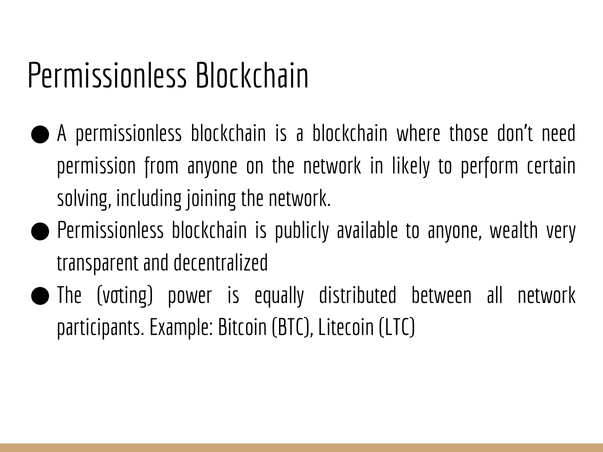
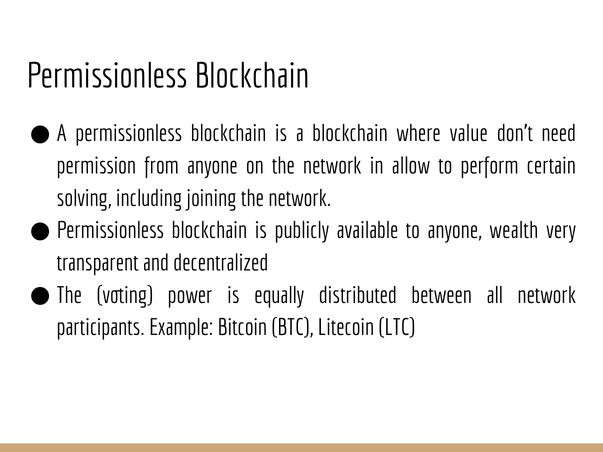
those: those -> value (469, 134)
likely: likely -> allow (411, 166)
